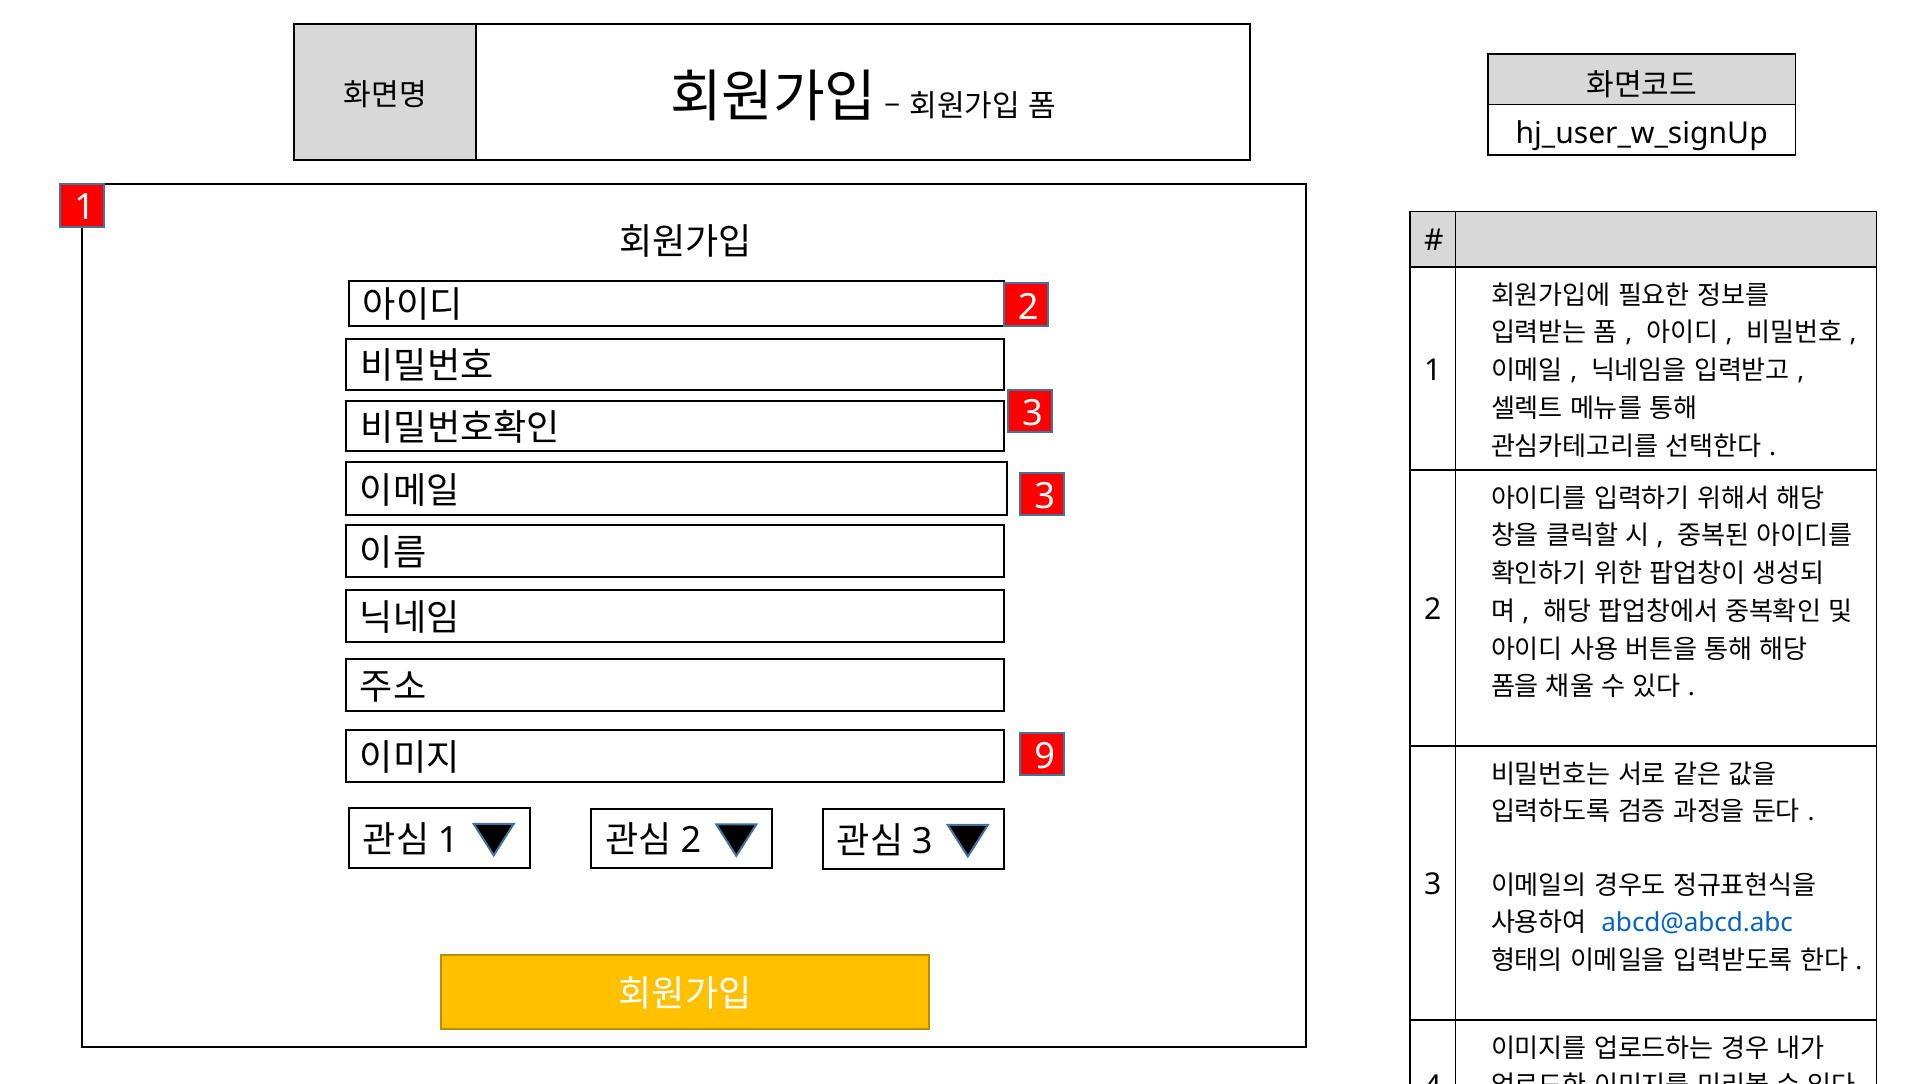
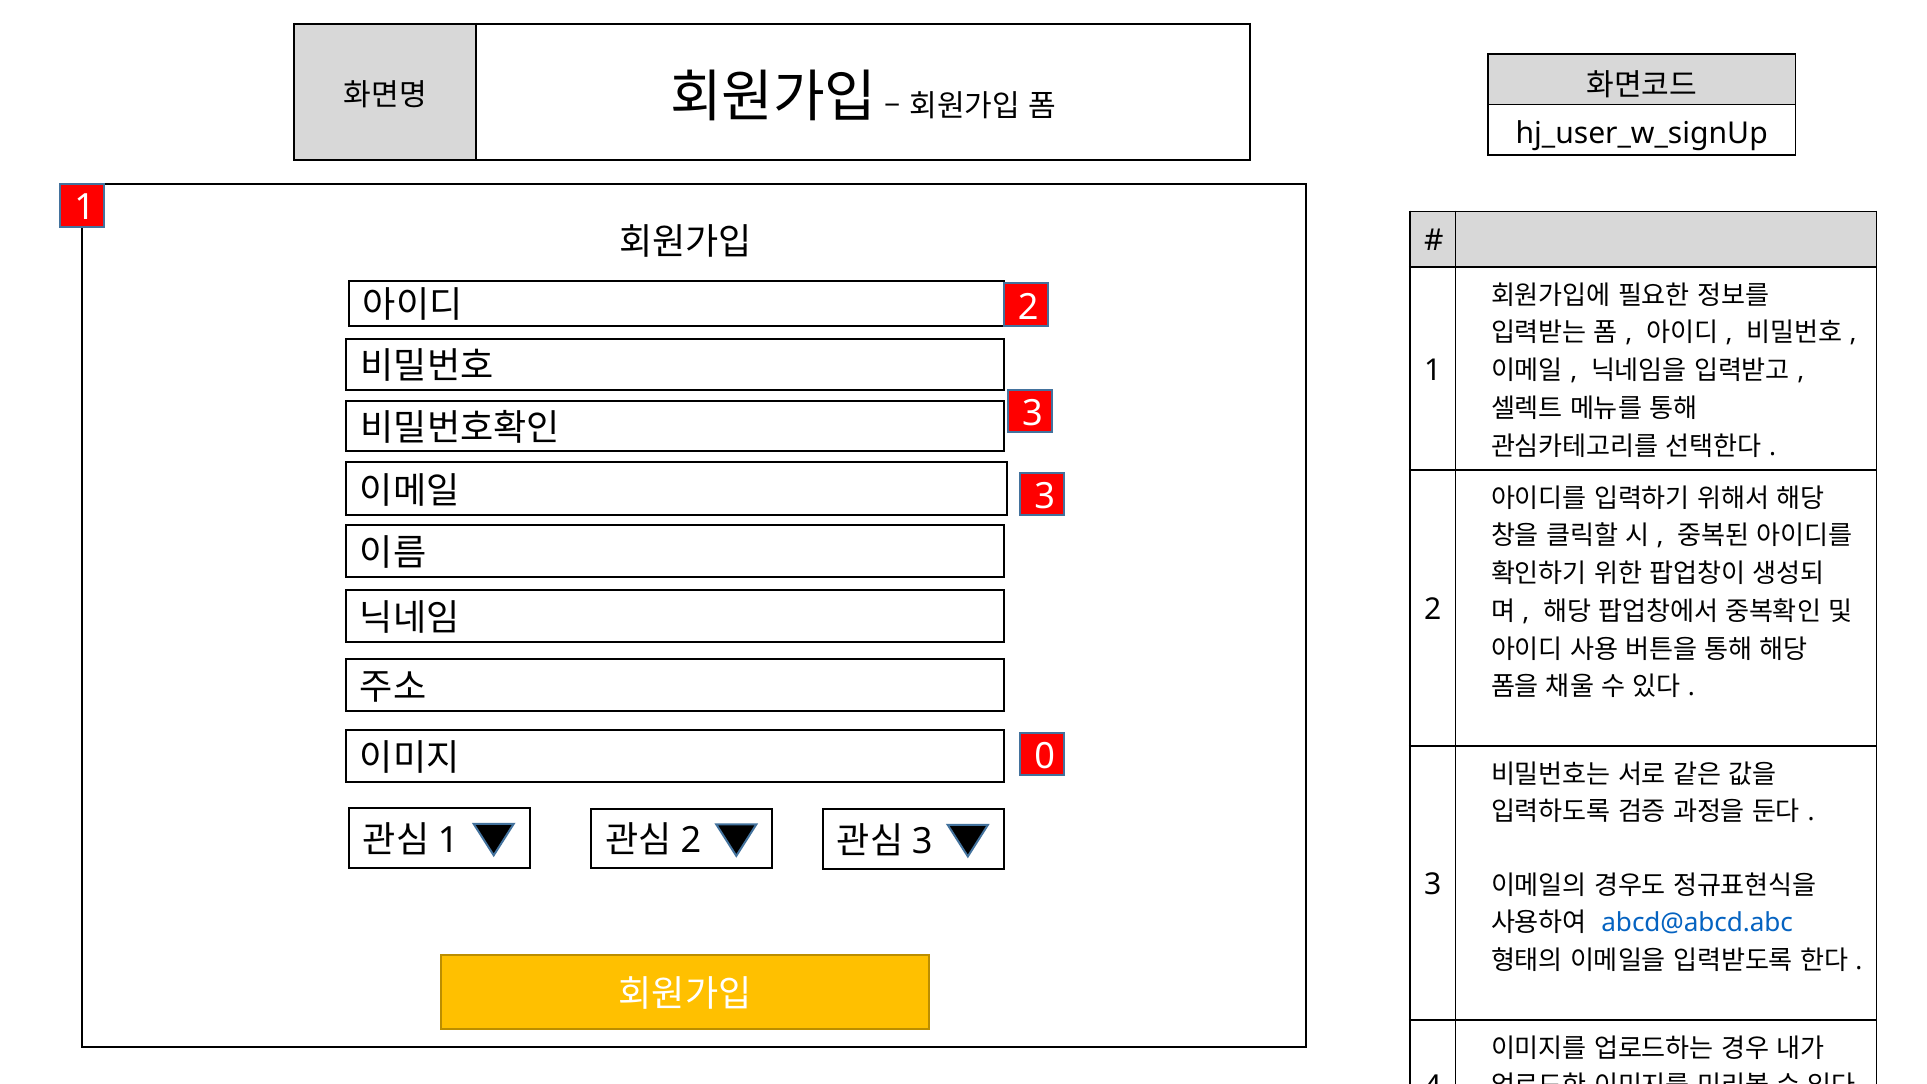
9: 9 -> 0 (1045, 757)
